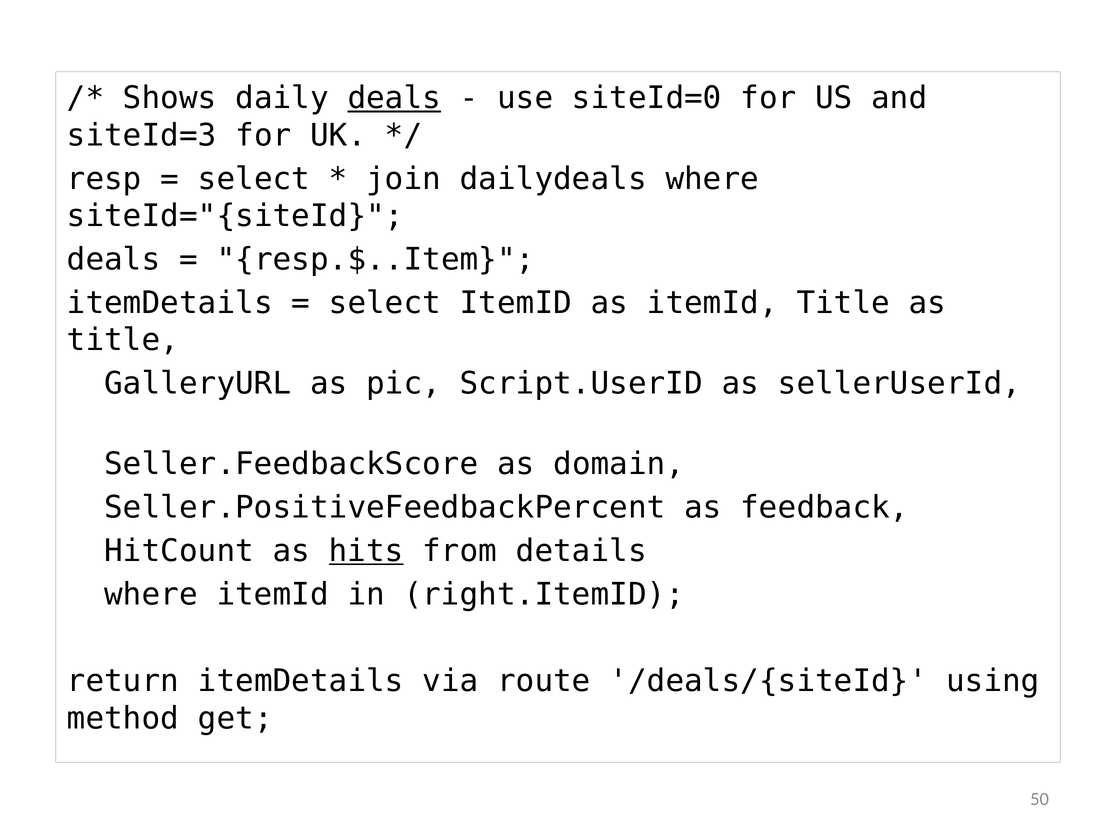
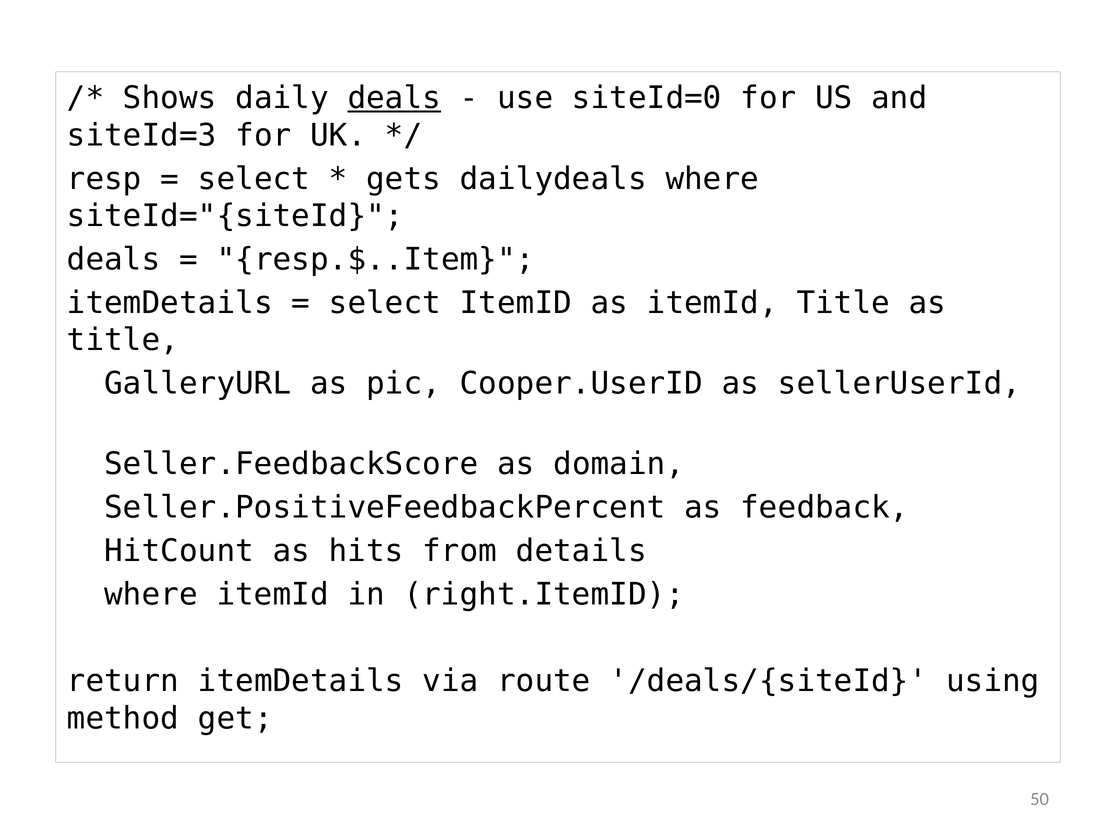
join: join -> gets (404, 179)
Script.UserID: Script.UserID -> Cooper.UserID (581, 383)
hits underline: present -> none (366, 551)
